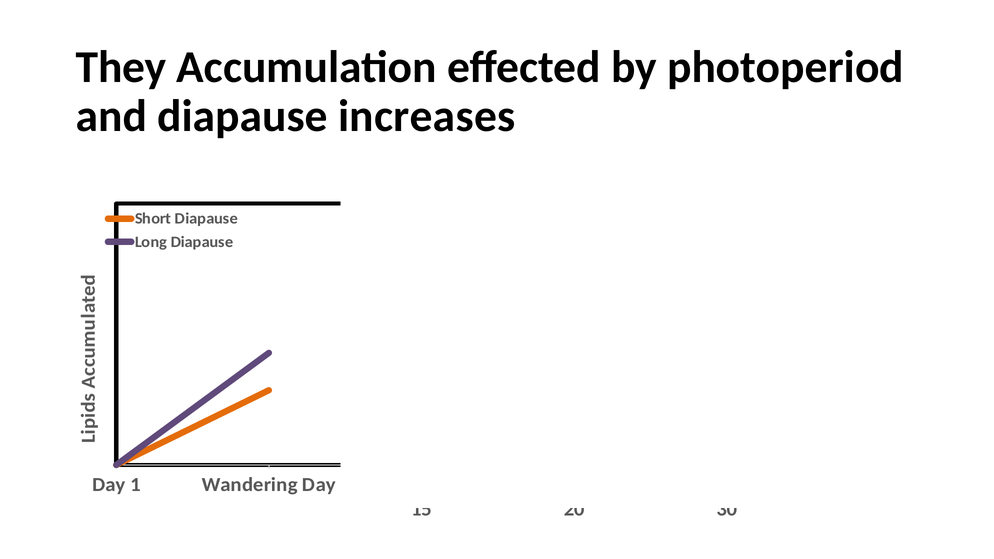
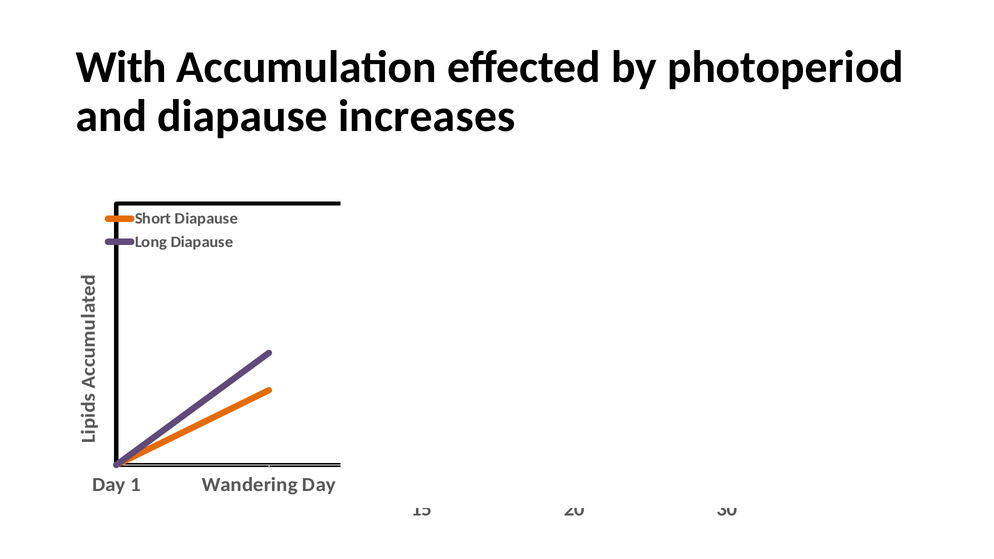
They: They -> With (121, 67)
